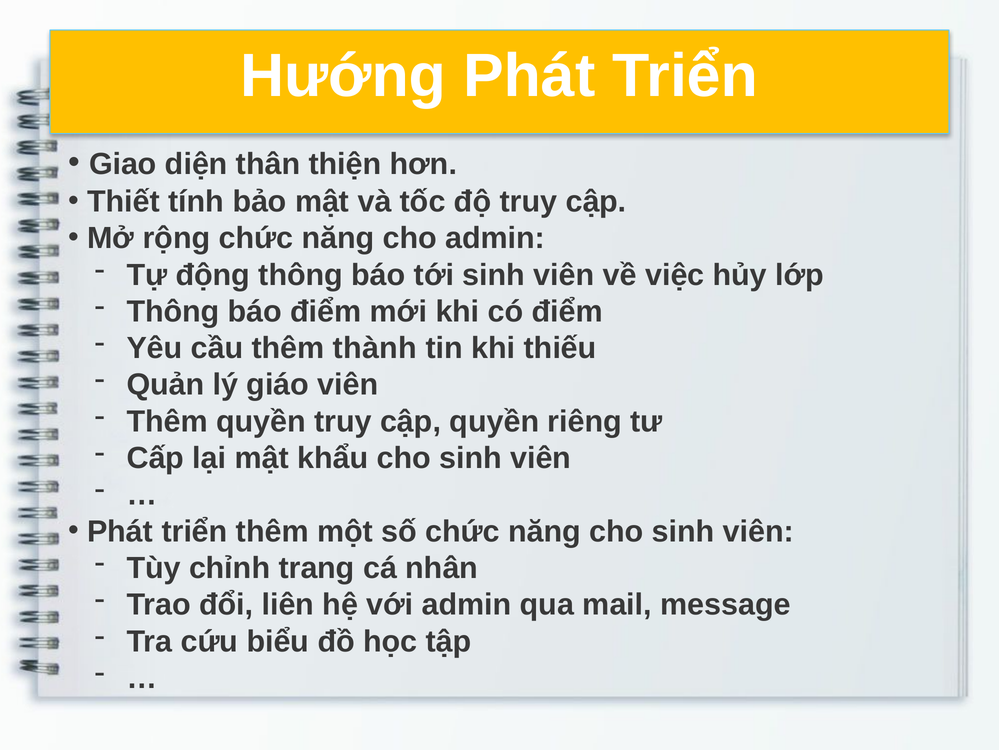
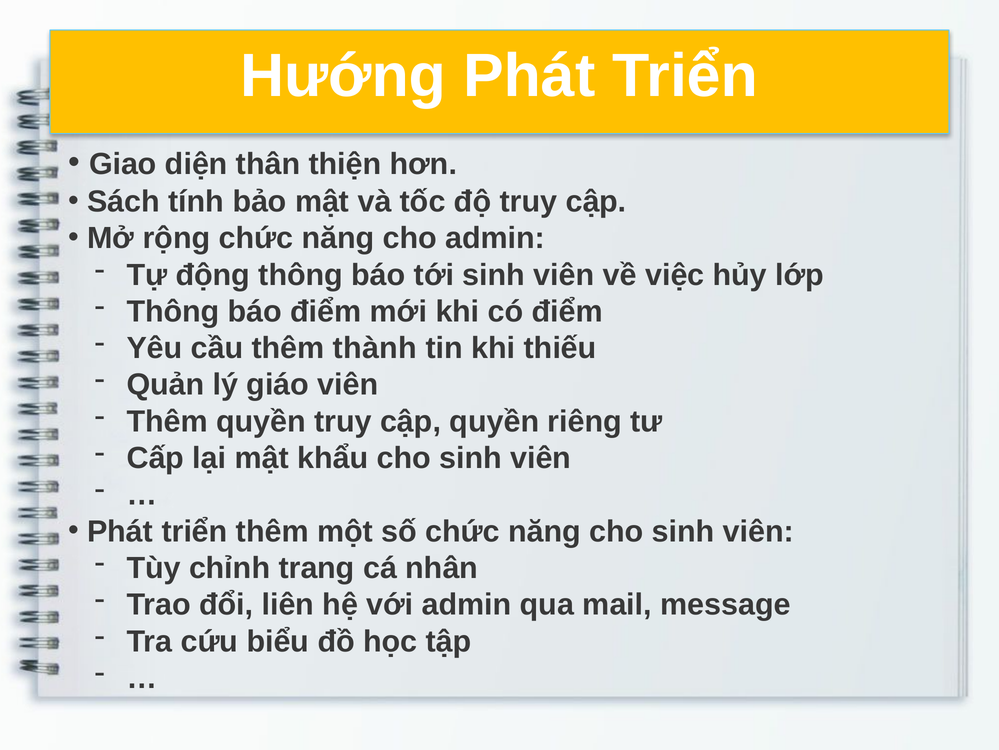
Thiết: Thiết -> Sách (124, 201)
